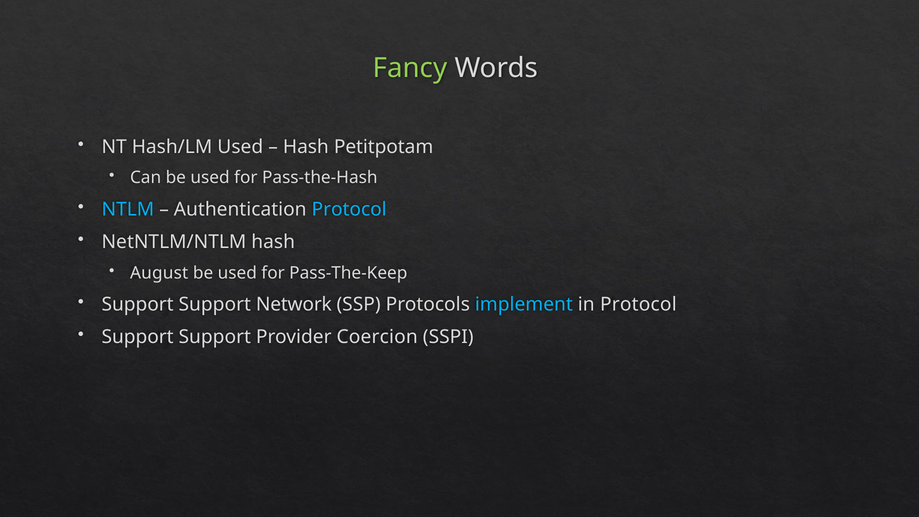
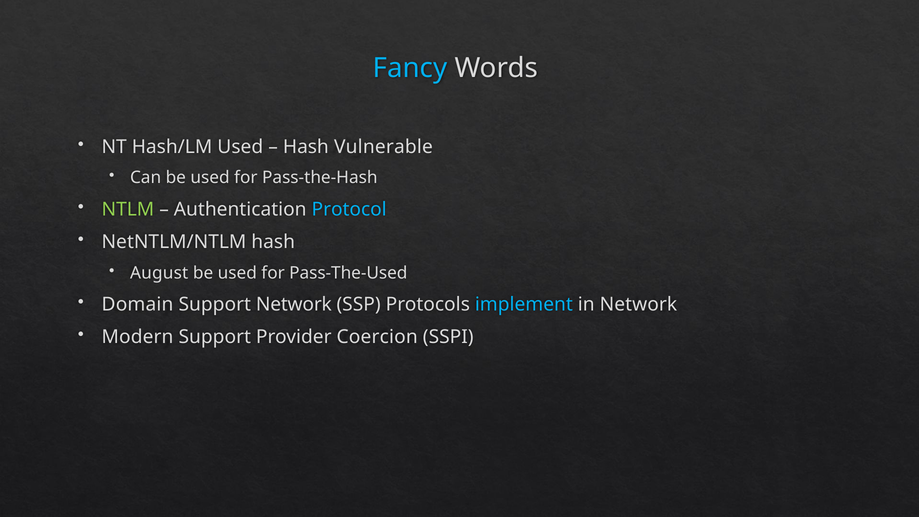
Fancy colour: light green -> light blue (410, 68)
Petitpotam: Petitpotam -> Vulnerable (383, 147)
NTLM colour: light blue -> light green (128, 209)
Pass-The-Keep: Pass-The-Keep -> Pass-The-Used (348, 273)
Support: Support -> Domain (138, 304)
in Protocol: Protocol -> Network (638, 304)
Support: Support -> Modern (138, 337)
